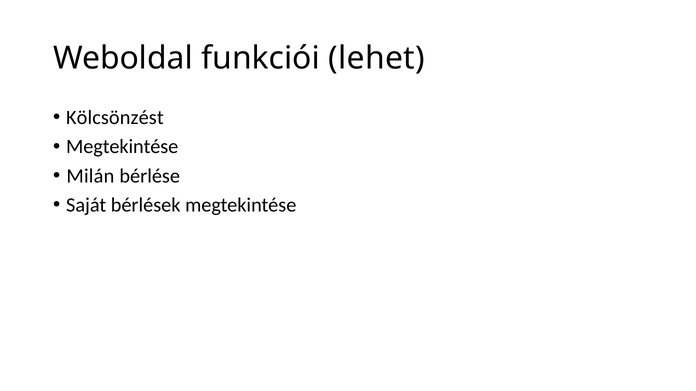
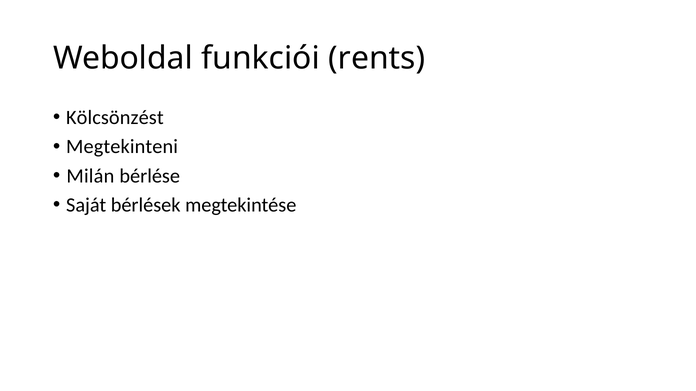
lehet: lehet -> rents (377, 58)
Megtekintése: Megtekintése -> Megtekinteni (122, 147)
